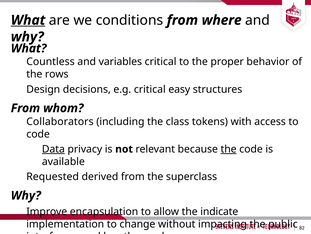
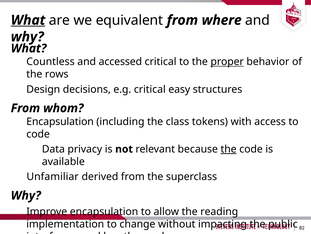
conditions: conditions -> equivalent (129, 20)
variables: variables -> accessed (120, 62)
proper underline: none -> present (227, 62)
Collaborators: Collaborators -> Encapsulation (60, 121)
Data underline: present -> none (53, 149)
Requested: Requested -> Unfamiliar (53, 176)
indicate: indicate -> reading (219, 211)
